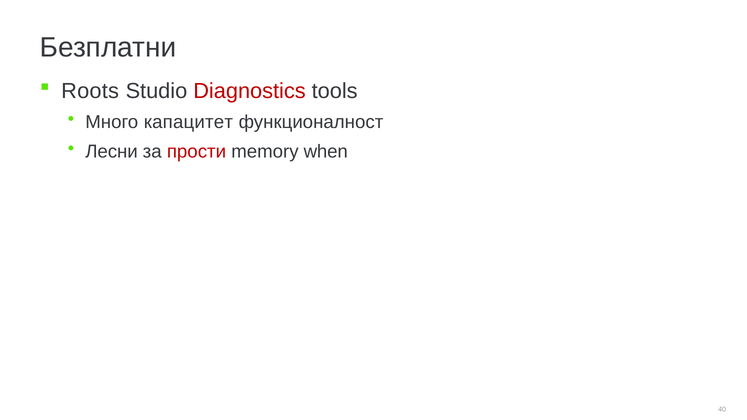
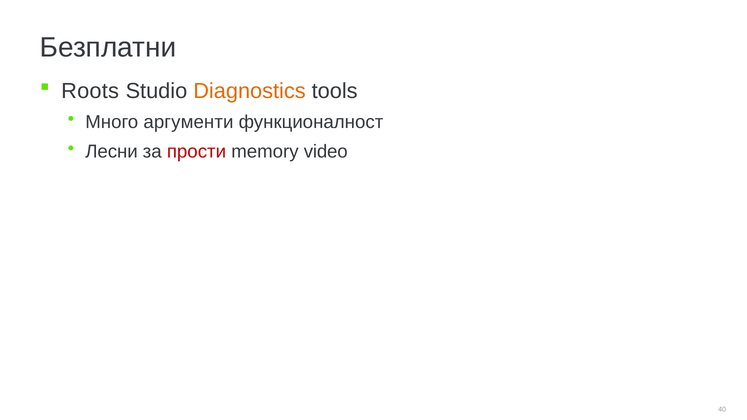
Diagnostics colour: red -> orange (249, 91)
капацитет: капацитет -> аргументи (188, 122)
when: when -> video (326, 151)
